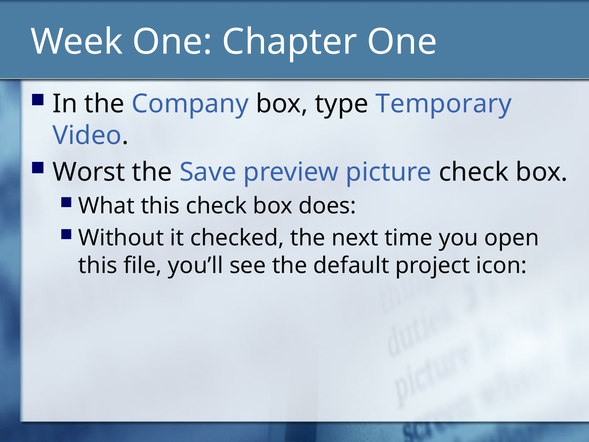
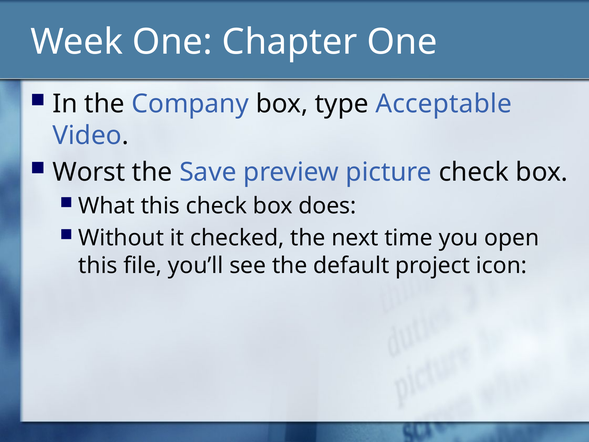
Temporary: Temporary -> Acceptable (444, 104)
